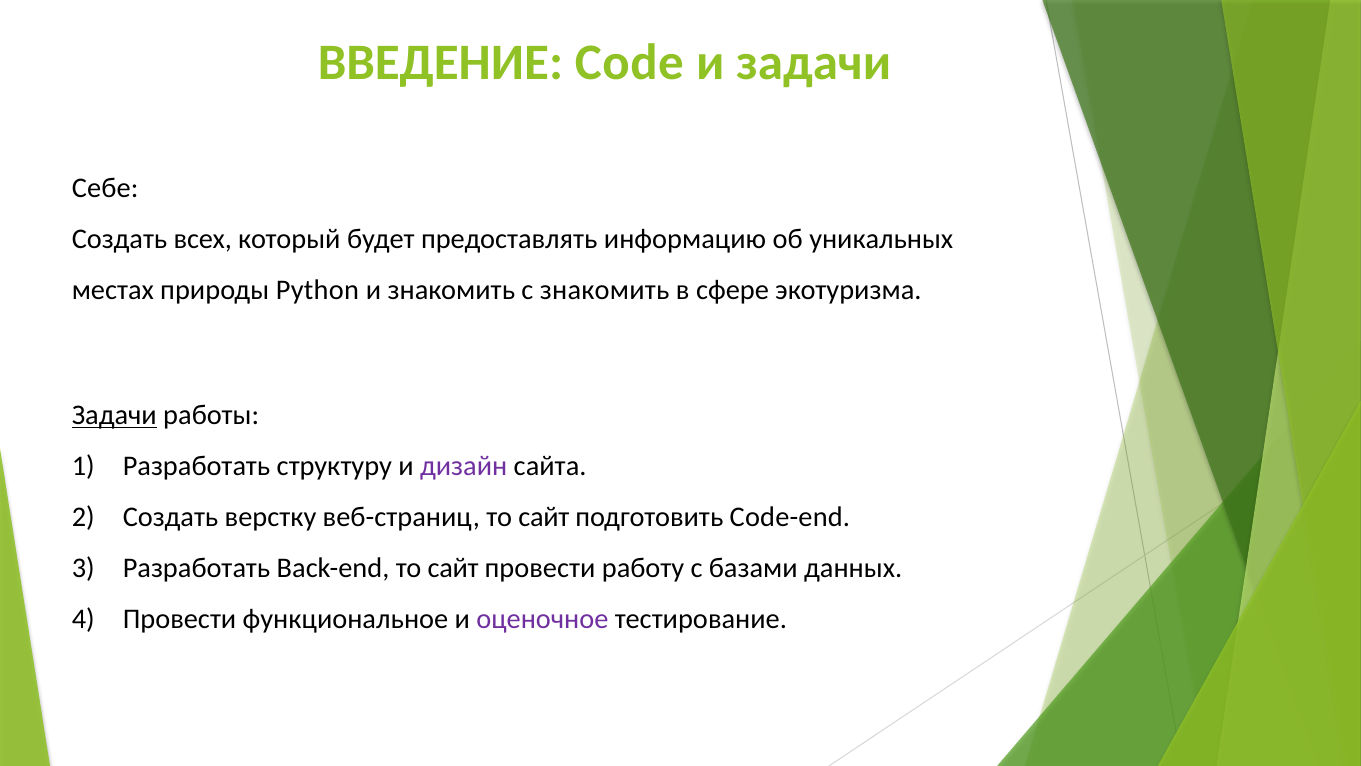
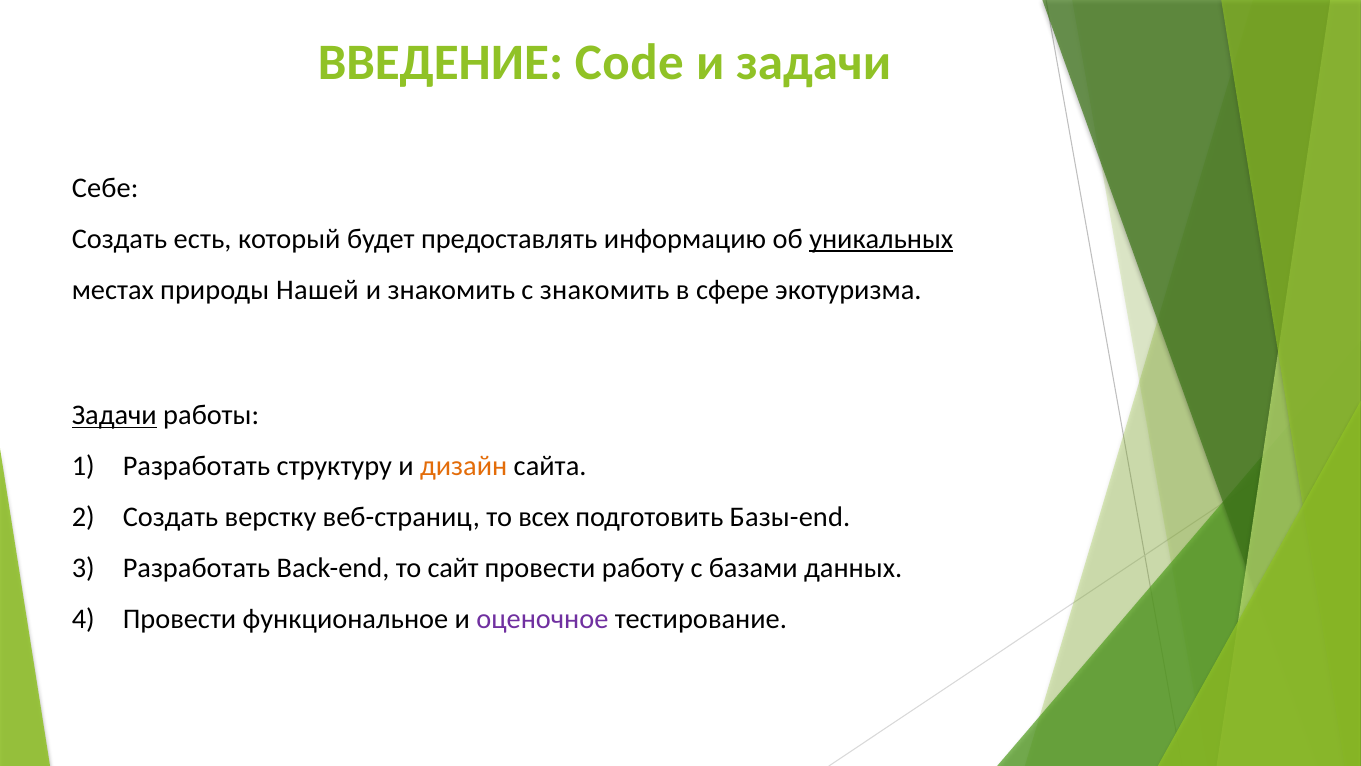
всех: всех -> есть (203, 239)
уникальных underline: none -> present (881, 239)
Python: Python -> Нашей (317, 290)
дизайн colour: purple -> orange (464, 466)
веб-страниц то сайт: сайт -> всех (544, 517)
Code-end: Code-end -> Базы-end (790, 517)
